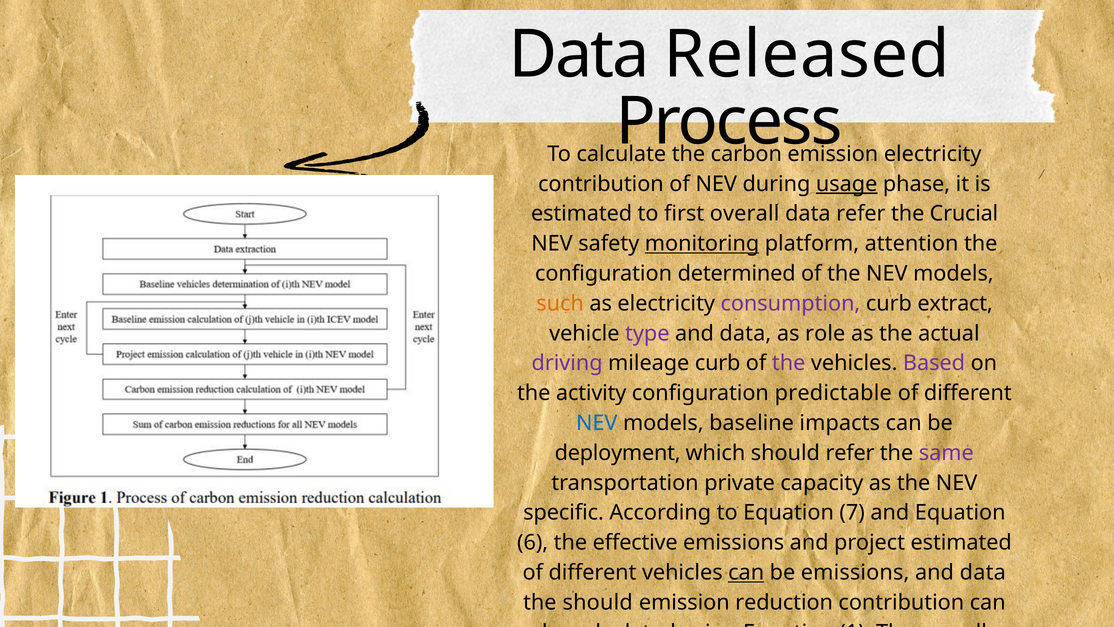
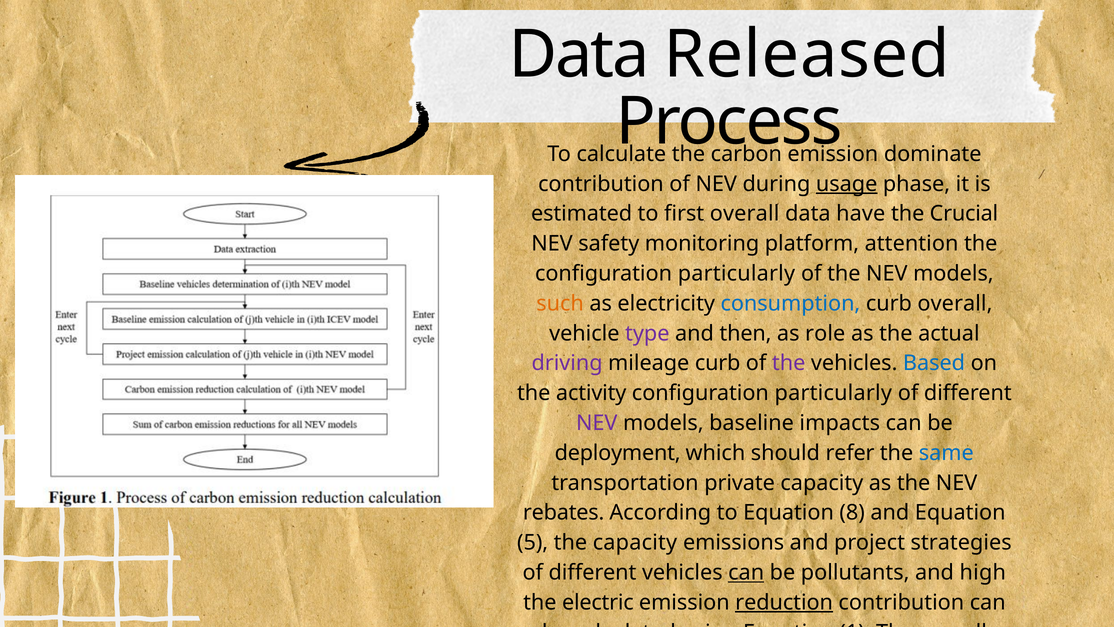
electricity: electricity -> dominate (933, 154)
data refer: refer -> have (861, 214)
monitoring underline: present -> none (702, 244)
determined: determined -> particularly (736, 273)
consumption colour: purple -> blue (790, 303)
curb extract: extract -> overall (955, 303)
data: data -> then (746, 333)
Based colour: purple -> blue (934, 363)
predictable: predictable -> particularly (833, 393)
NEV colour: blue -> purple (597, 423)
same colour: purple -> blue (946, 453)
specific: specific -> rebates (564, 513)
7: 7 -> 8 (852, 513)
6: 6 -> 5 (533, 542)
the effective: effective -> capacity (635, 542)
project estimated: estimated -> strategies (961, 542)
be emissions: emissions -> pollutants (855, 572)
data: data -> high (983, 572)
the should: should -> electric (598, 602)
reduction underline: none -> present (784, 602)
